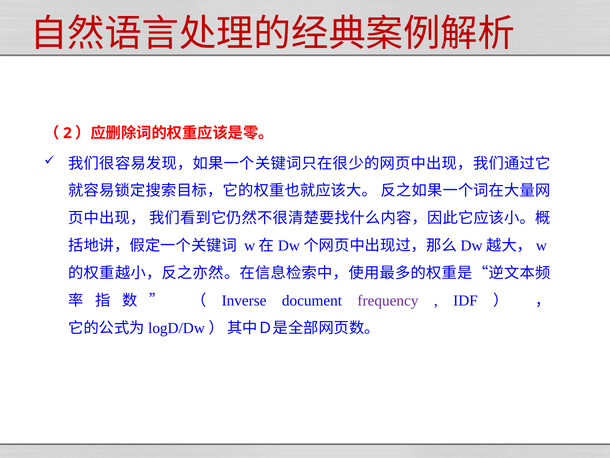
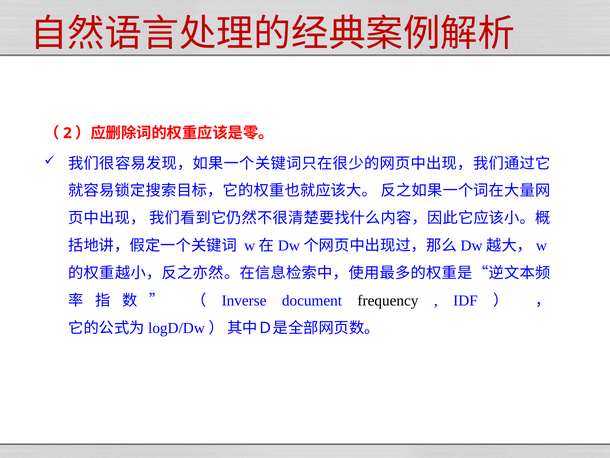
frequency colour: purple -> black (388, 301)
